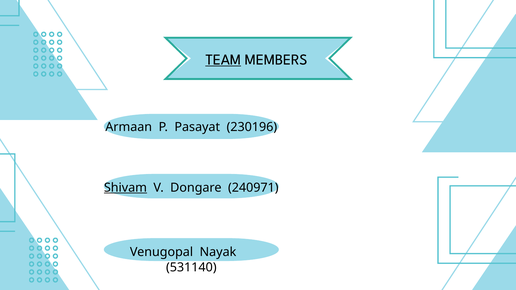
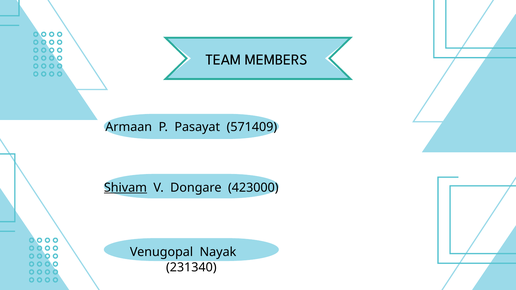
TEAM underline: present -> none (223, 60)
230196: 230196 -> 571409 (252, 127)
240971: 240971 -> 423000 (253, 188)
531140: 531140 -> 231340 (191, 267)
